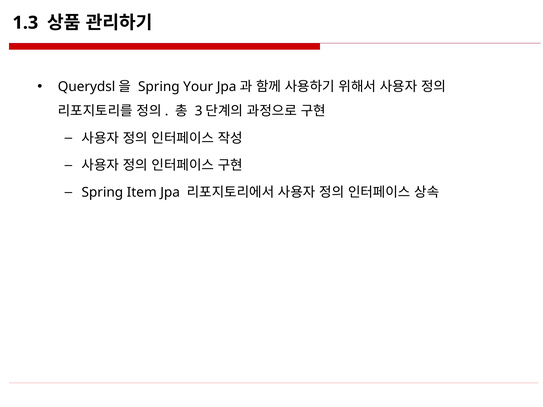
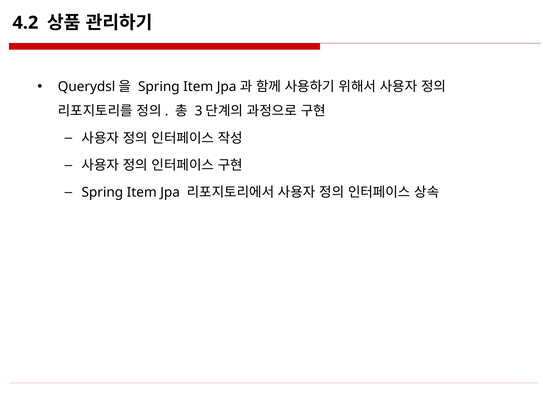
1.3: 1.3 -> 4.2 (25, 23)
Your: Your -> Item (198, 87)
